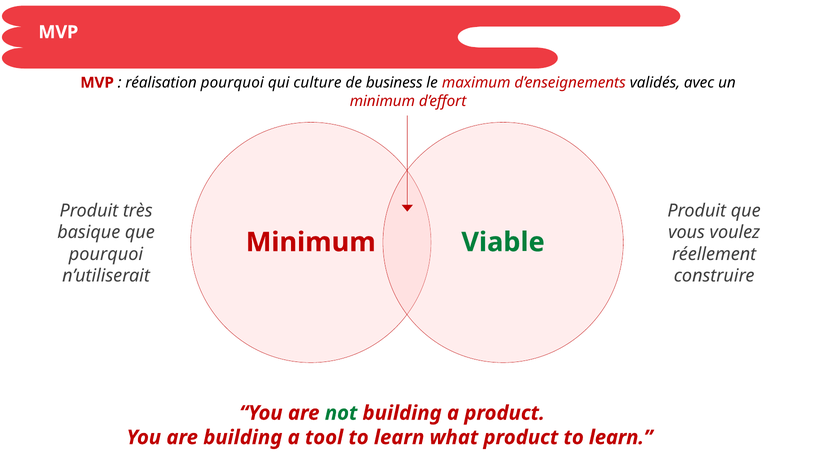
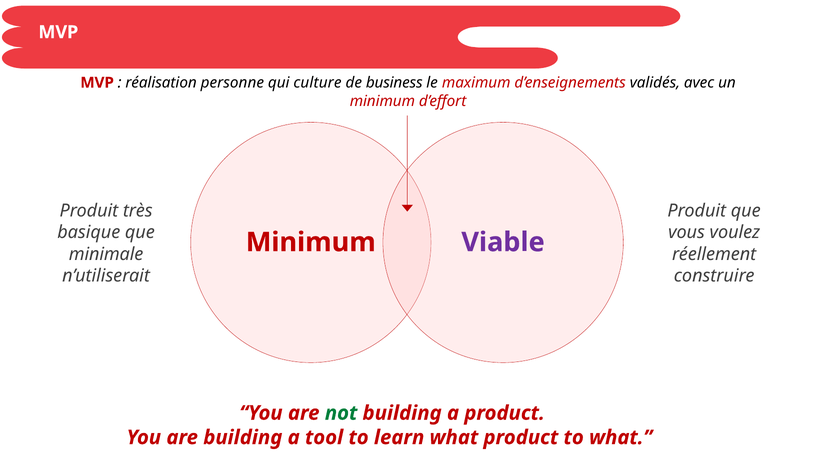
réalisation pourquoi: pourquoi -> personne (232, 83)
Viable colour: green -> purple (503, 242)
pourquoi: pourquoi -> minimale (106, 254)
product to learn: learn -> what (621, 437)
